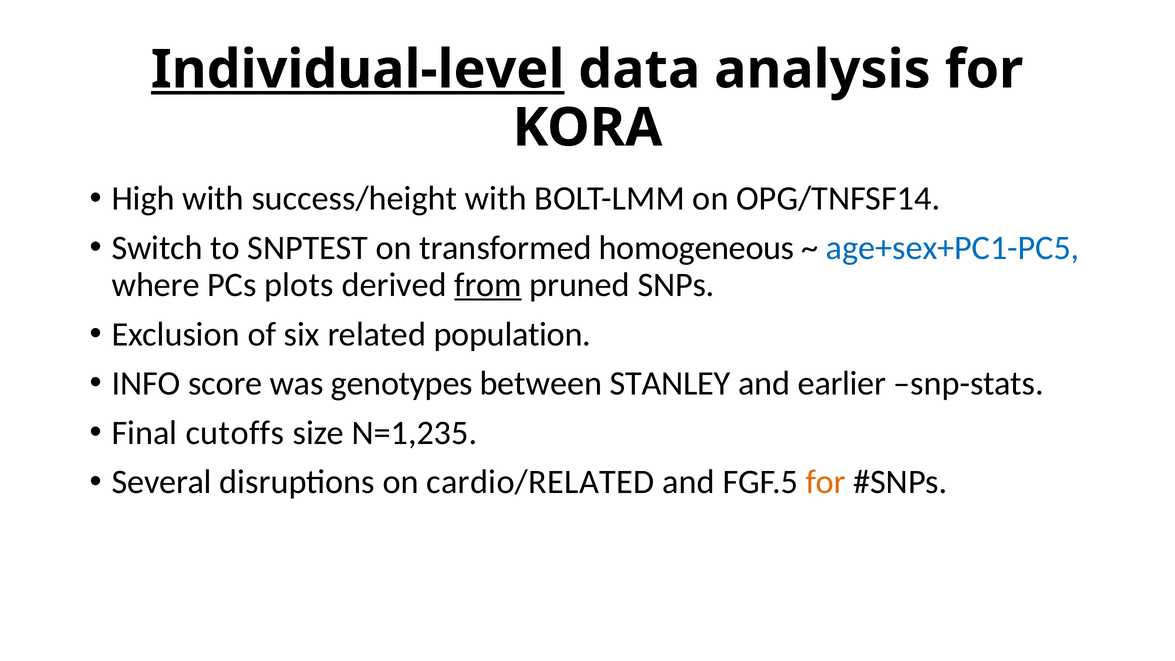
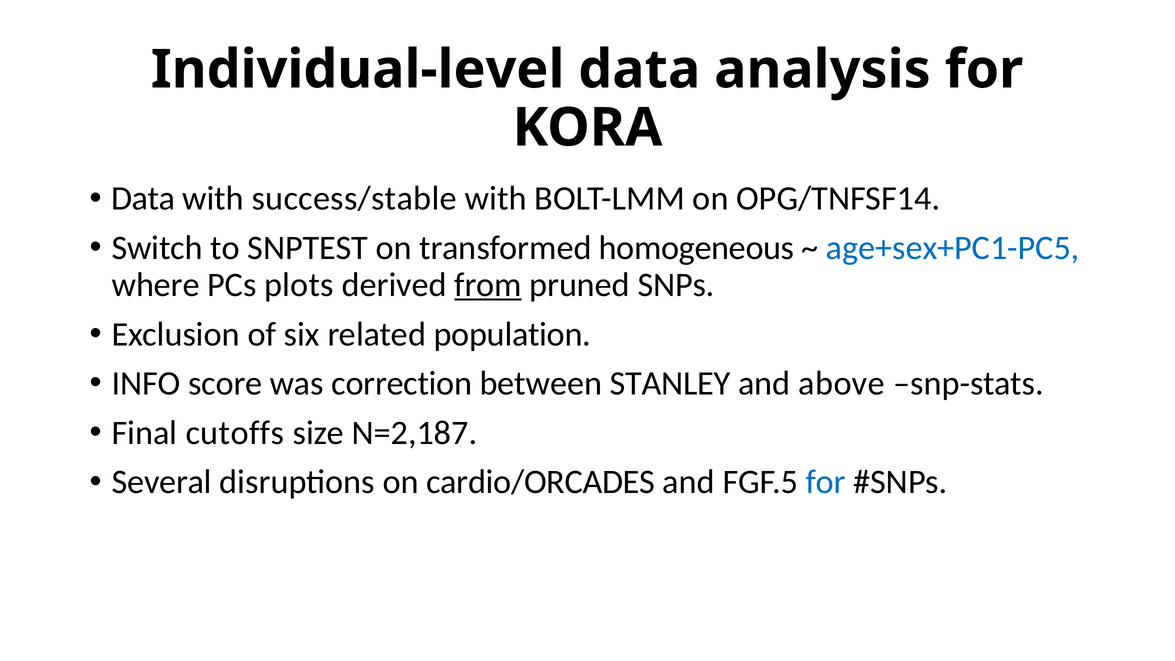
Individual-level underline: present -> none (358, 70)
High: High -> Data (143, 199)
success/height: success/height -> success/stable (354, 199)
genotypes: genotypes -> correction (402, 383)
earlier: earlier -> above (842, 383)
N=1,235: N=1,235 -> N=2,187 (414, 433)
cardio/RELATED: cardio/RELATED -> cardio/ORCADES (541, 482)
for colour: orange -> blue (826, 482)
